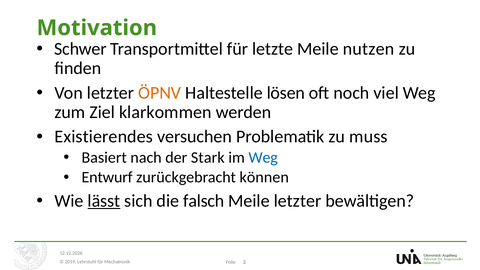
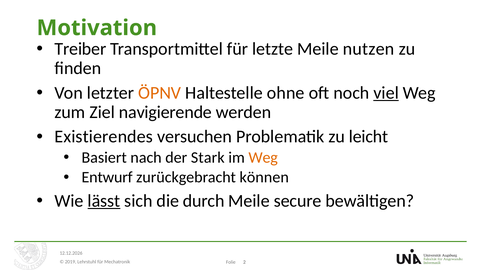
Schwer: Schwer -> Treiber (80, 49)
lösen: lösen -> ohne (286, 93)
viel underline: none -> present (386, 93)
klarkommen: klarkommen -> navigierende (165, 112)
muss: muss -> leicht (369, 137)
Weg colour: blue -> orange (263, 158)
falsch: falsch -> durch (204, 201)
Meile letzter: letzter -> secure (298, 201)
